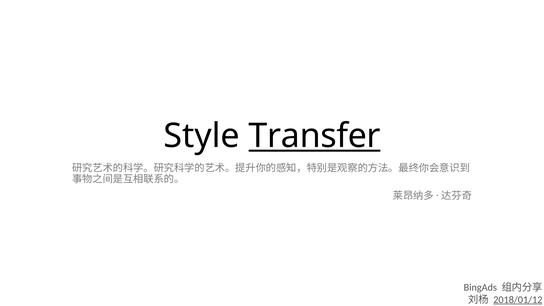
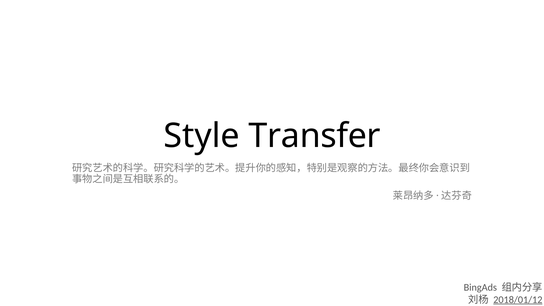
Transfer underline: present -> none (315, 136)
